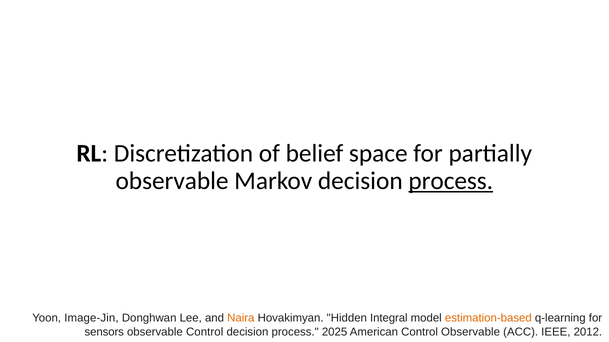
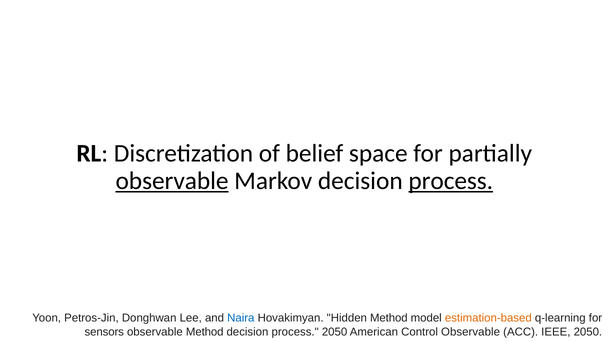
observable underline: none -> present (172, 181)
Image-Jin: Image-Jin -> Petros-Jin (91, 319)
Naira colour: orange -> blue (241, 319)
Hidden Integral: Integral -> Method (389, 319)
observable Control: Control -> Method (205, 332)
process 2025: 2025 -> 2050 (335, 332)
IEEE 2012: 2012 -> 2050 (588, 332)
